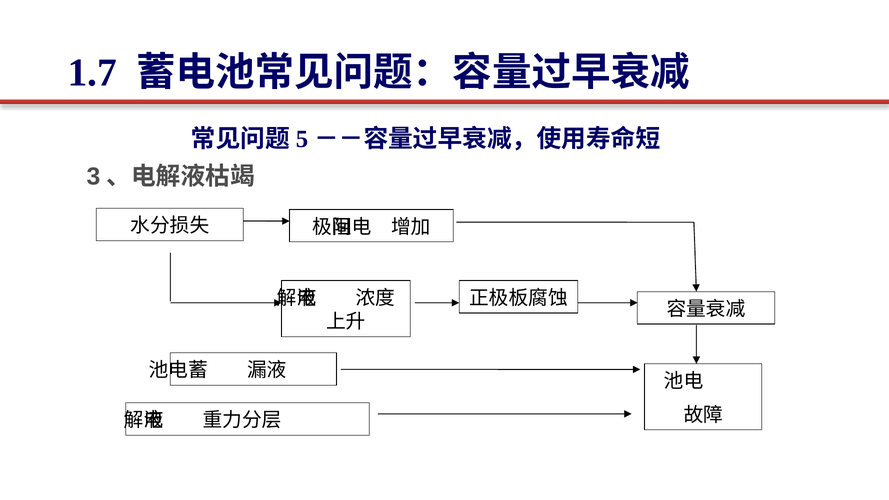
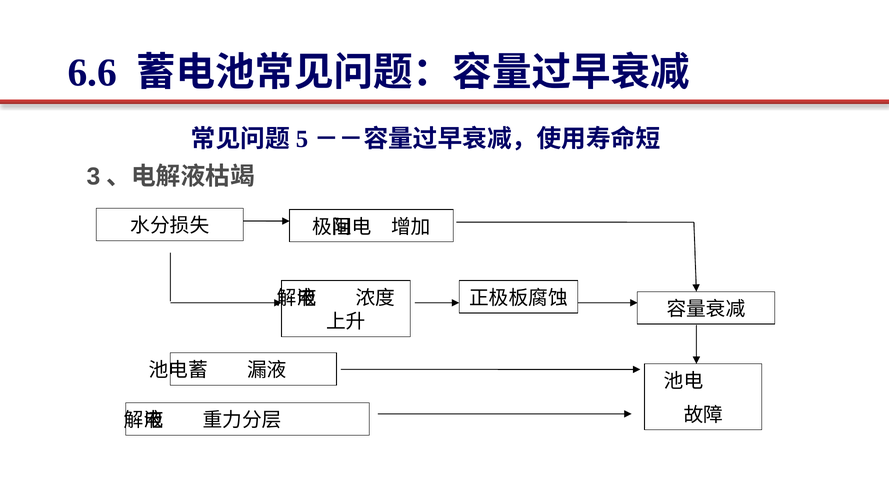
1.7: 1.7 -> 6.6 (92, 73)
